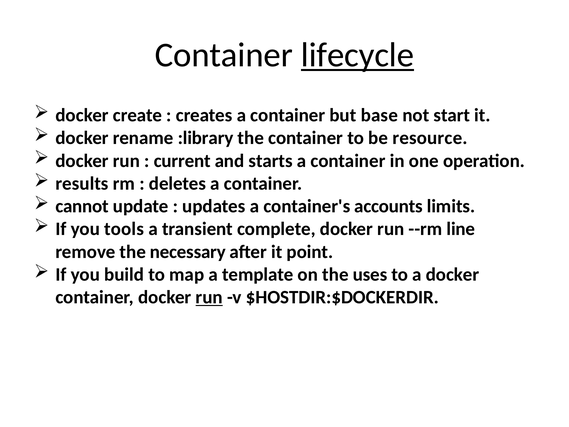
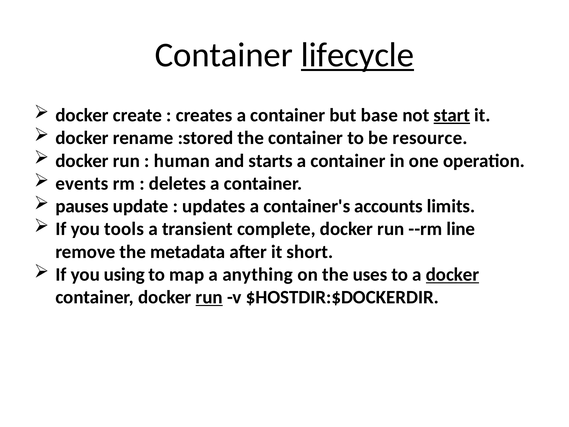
start underline: none -> present (452, 115)
:library: :library -> :stored (206, 138)
current: current -> human (182, 161)
results: results -> events (82, 183)
cannot: cannot -> pauses (82, 206)
necessary: necessary -> metadata (188, 252)
point: point -> short (310, 252)
build: build -> using (124, 274)
template: template -> anything (258, 274)
docker underline: none -> present (453, 274)
